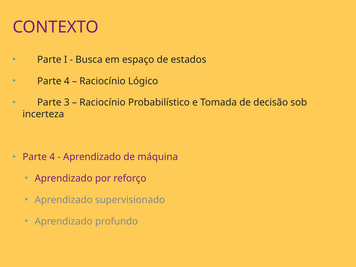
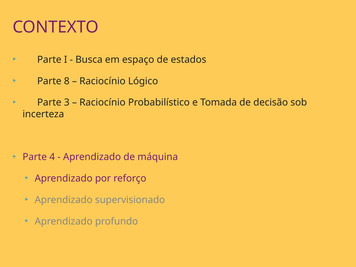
4: 4 -> 8 (67, 81)
